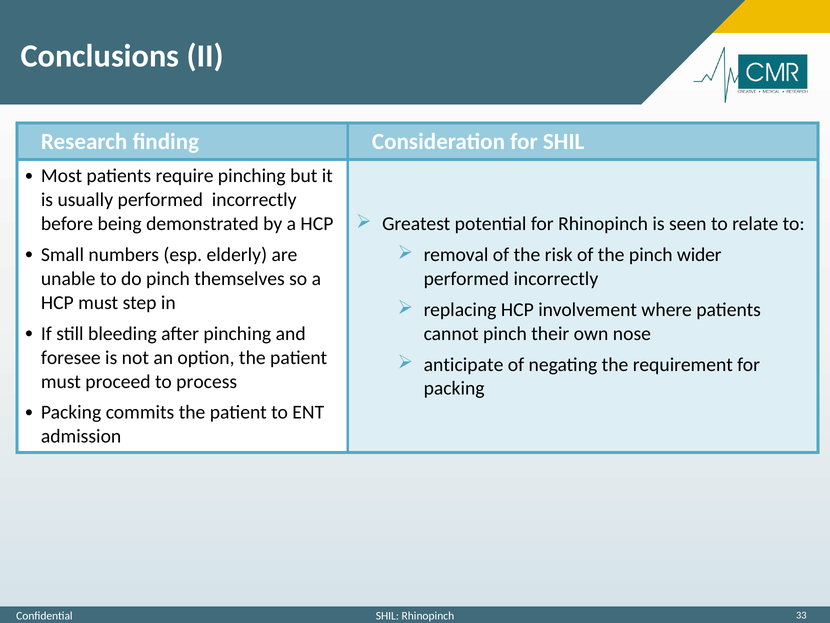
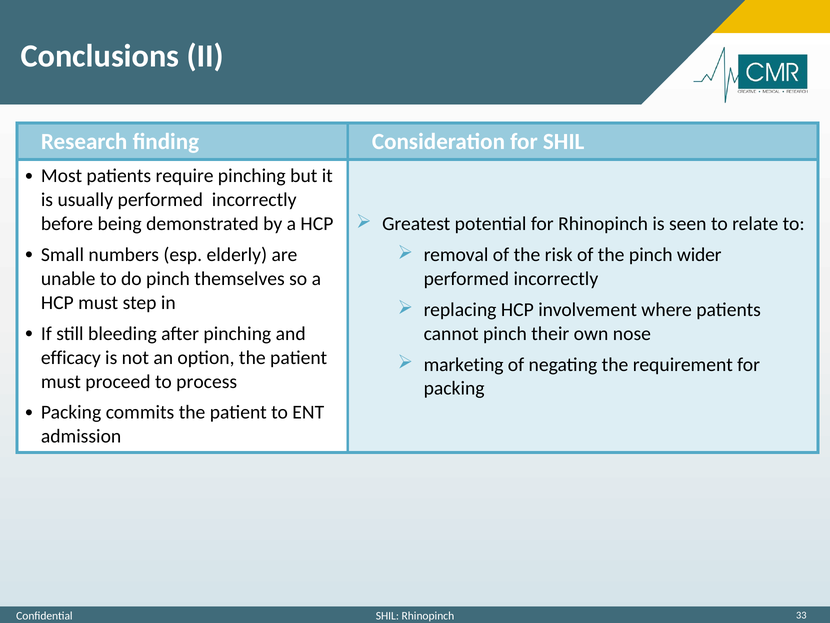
foresee: foresee -> efficacy (71, 357)
anticipate: anticipate -> marketing (464, 364)
